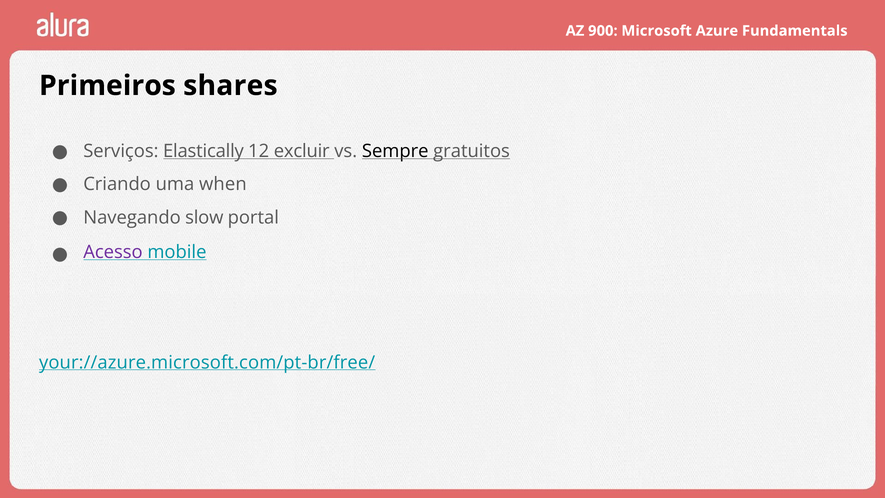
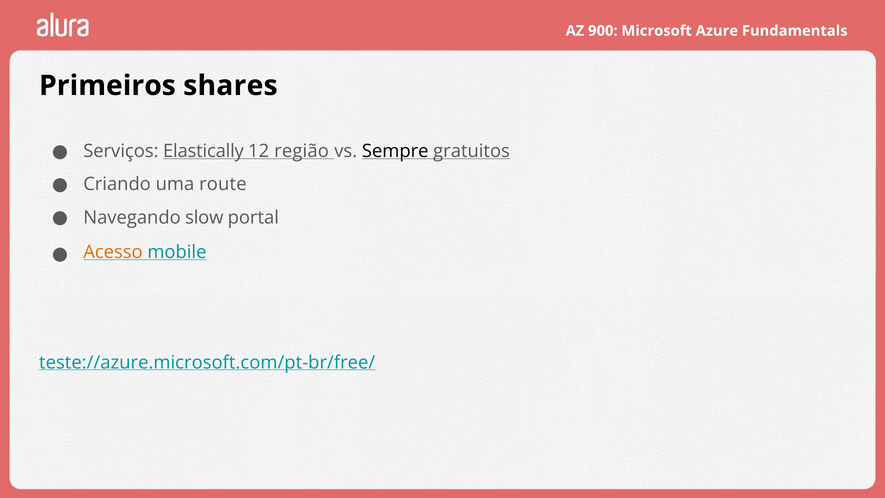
excluir: excluir -> região (302, 151)
when: when -> route (223, 184)
Acesso colour: purple -> orange (113, 252)
your://azure.microsoft.com/pt-br/free/: your://azure.microsoft.com/pt-br/free/ -> teste://azure.microsoft.com/pt-br/free/ (207, 363)
